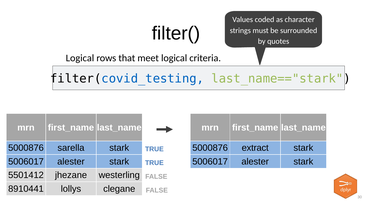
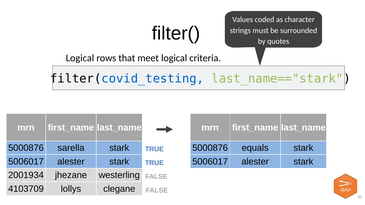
extract: extract -> equals (255, 148)
5501412: 5501412 -> 2001934 (26, 175)
8910441: 8910441 -> 4103709 (26, 189)
